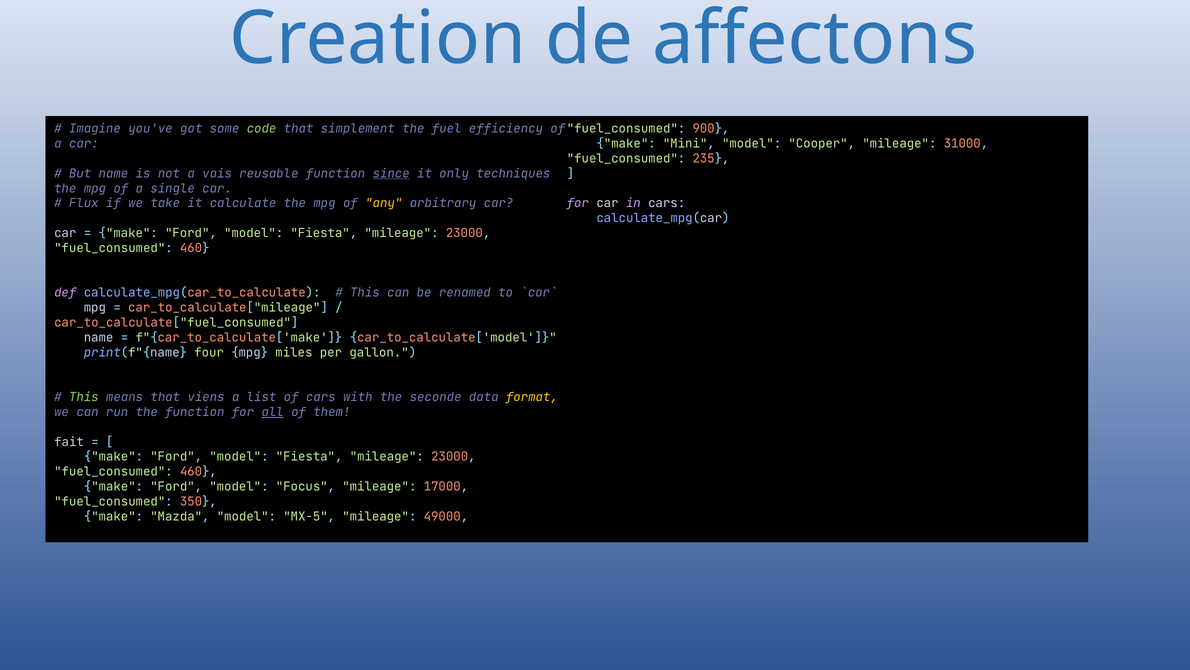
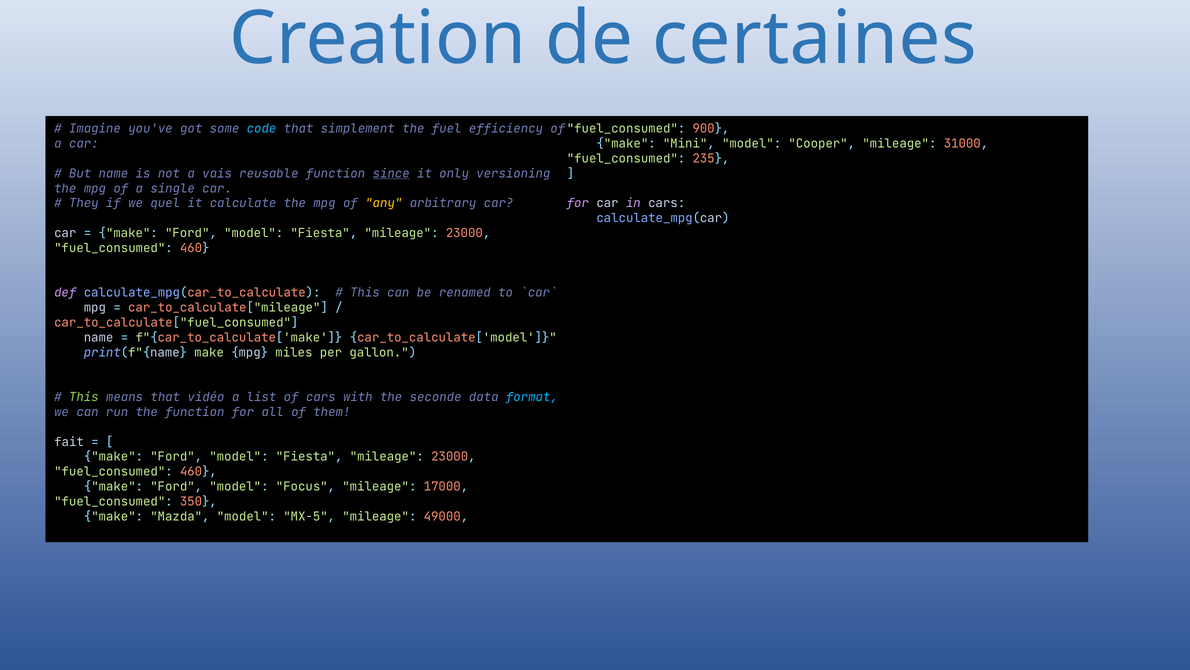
affectons: affectons -> certaines (815, 39)
code colour: light green -> light blue (262, 129)
techniques: techniques -> versioning (513, 173)
Flux: Flux -> They (84, 203)
take: take -> quel (165, 203)
print(f"{name four: four -> make (209, 352)
viens: viens -> vidéo (206, 397)
format colour: yellow -> light blue (532, 397)
all underline: present -> none (273, 412)
